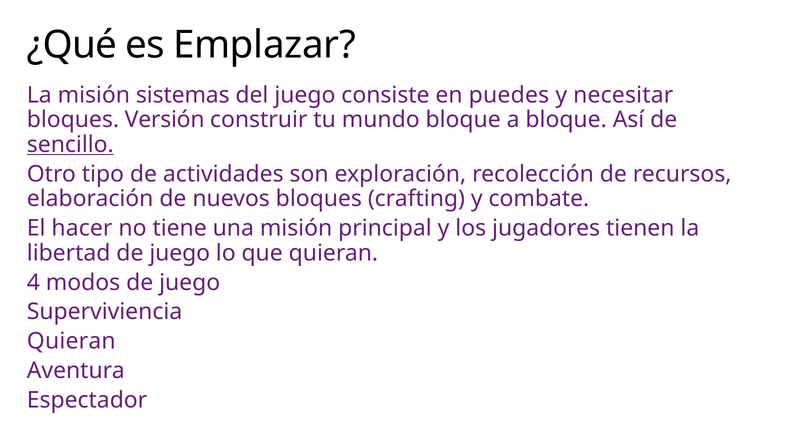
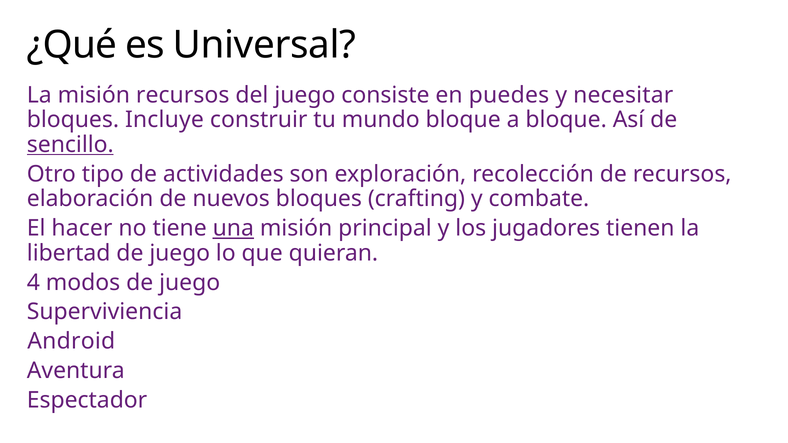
Emplazar: Emplazar -> Universal (264, 45)
misión sistemas: sistemas -> recursos (183, 95)
Versión: Versión -> Incluye (164, 120)
una underline: none -> present (233, 228)
Quieran: Quieran -> Android (71, 342)
